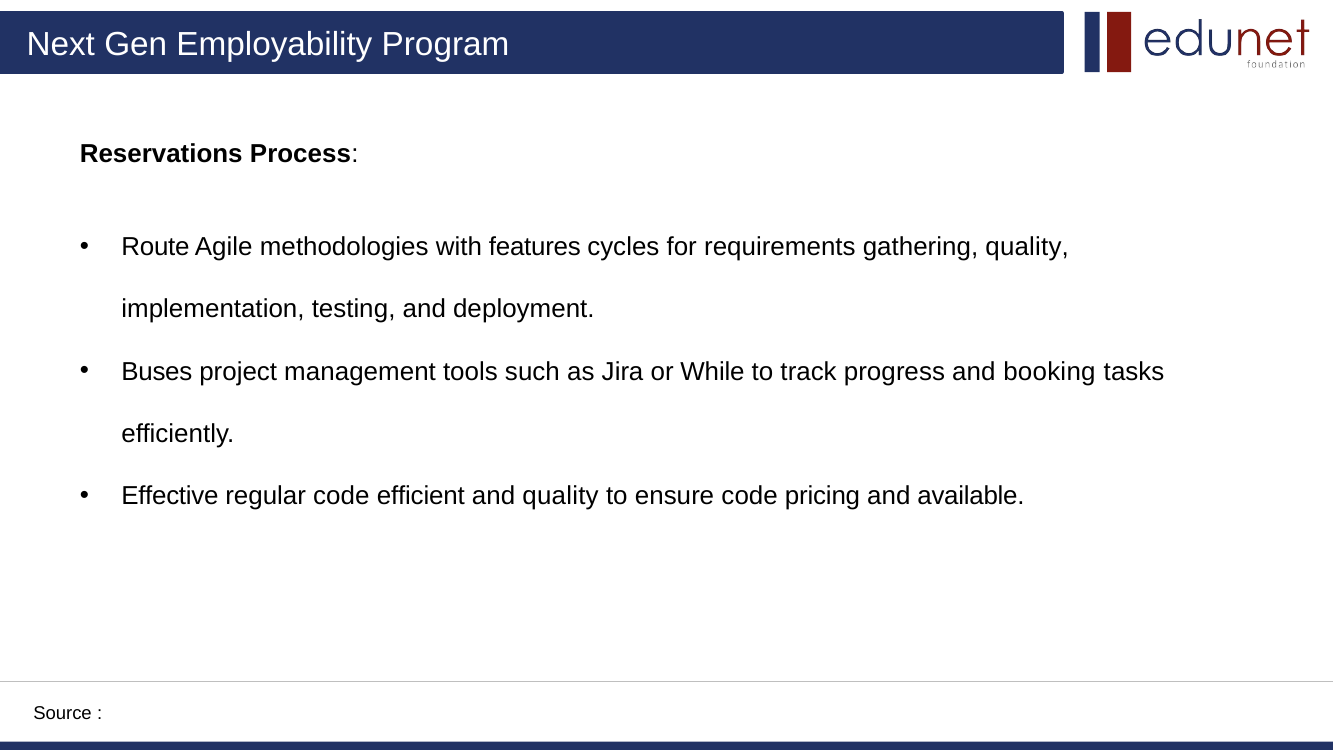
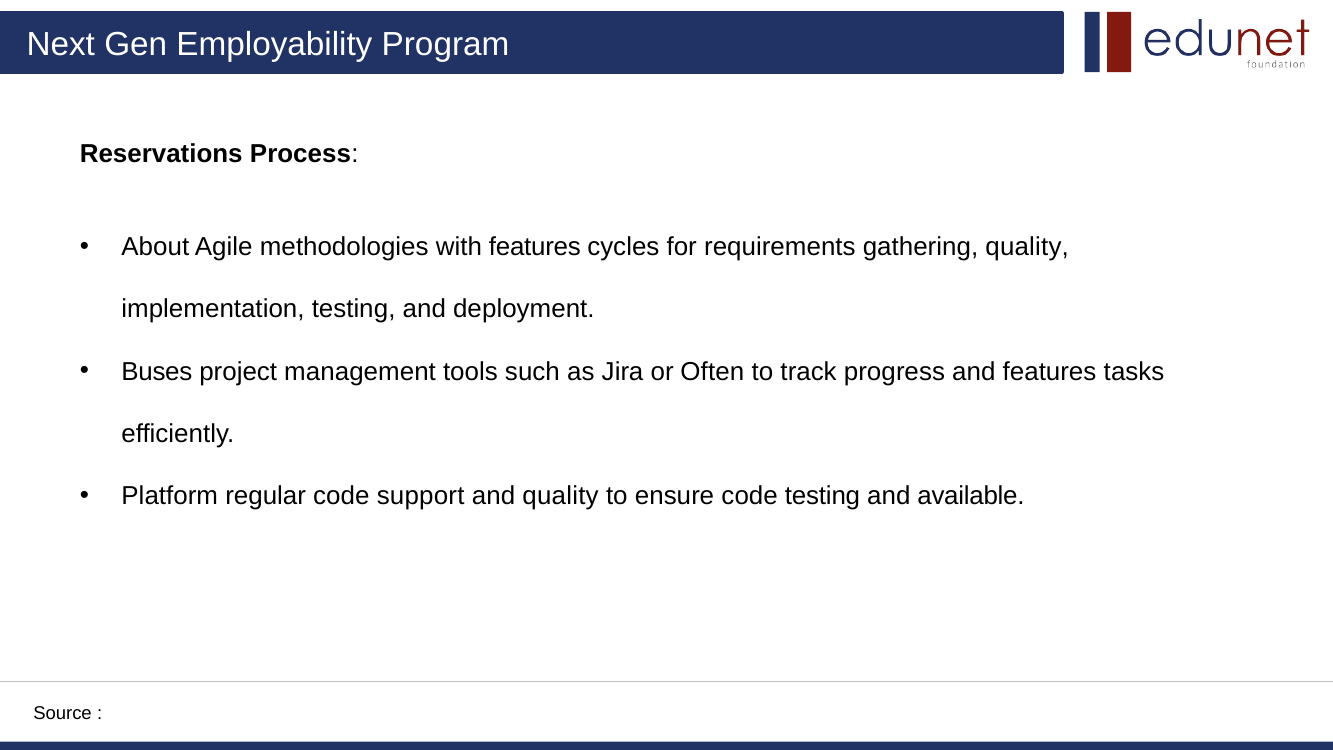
Route: Route -> About (155, 247)
While: While -> Often (712, 372)
and booking: booking -> features (1050, 372)
Effective: Effective -> Platform (170, 496)
efficient: efficient -> support (421, 496)
code pricing: pricing -> testing (823, 496)
